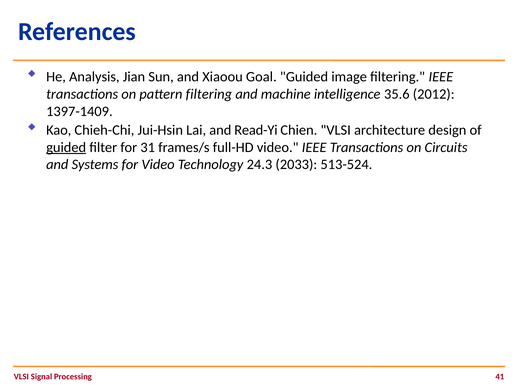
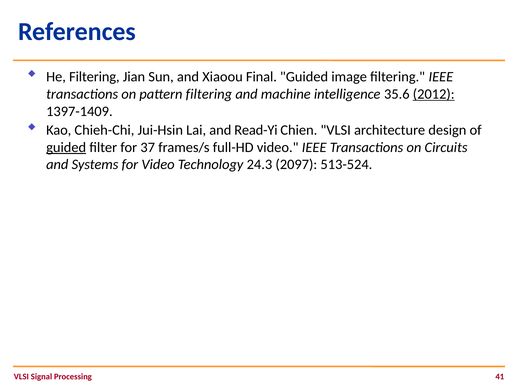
He Analysis: Analysis -> Filtering (94, 77)
Goal: Goal -> Final (261, 77)
2012 underline: none -> present (434, 94)
31: 31 -> 37 (148, 148)
2033: 2033 -> 2097 (296, 165)
